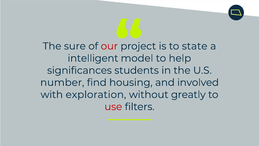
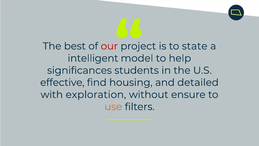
sure: sure -> best (75, 46)
number: number -> effective (62, 82)
involved: involved -> detailed (198, 82)
greatly: greatly -> ensure (188, 94)
use colour: red -> orange (113, 107)
